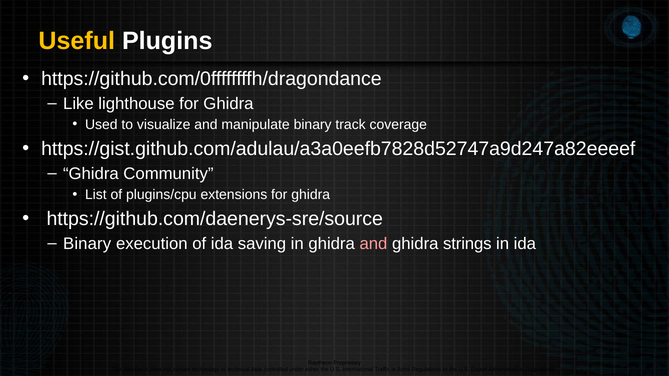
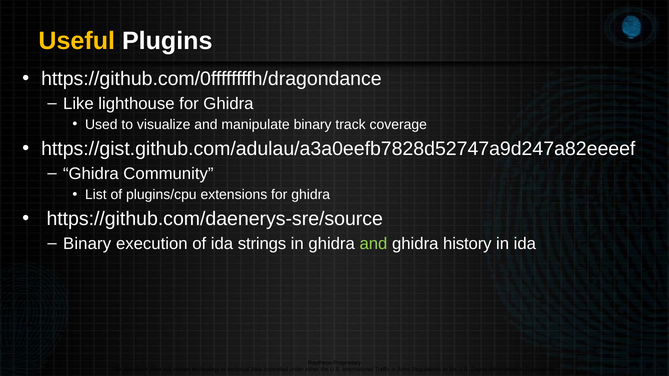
saving: saving -> strings (262, 244)
and colour: pink -> light green (373, 244)
strings: strings -> history (467, 244)
